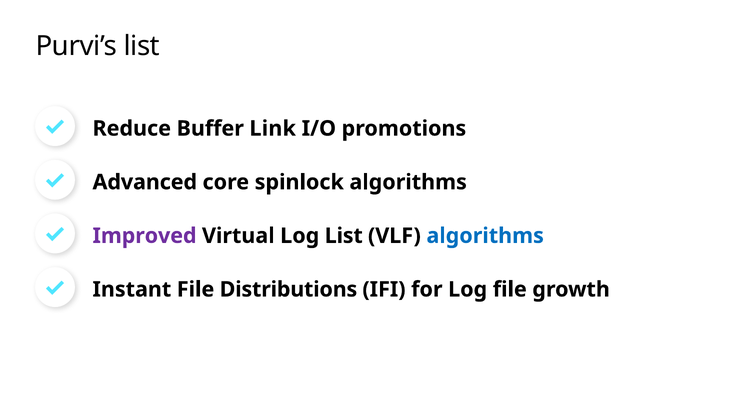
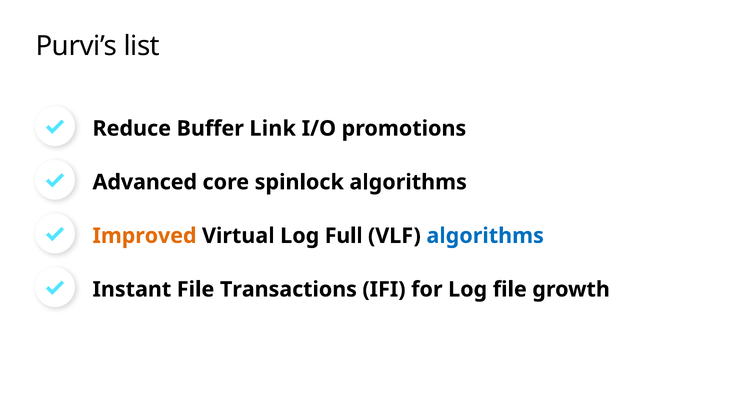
Improved colour: purple -> orange (145, 236)
Log List: List -> Full (344, 236)
Distributions: Distributions -> Transactions (288, 289)
